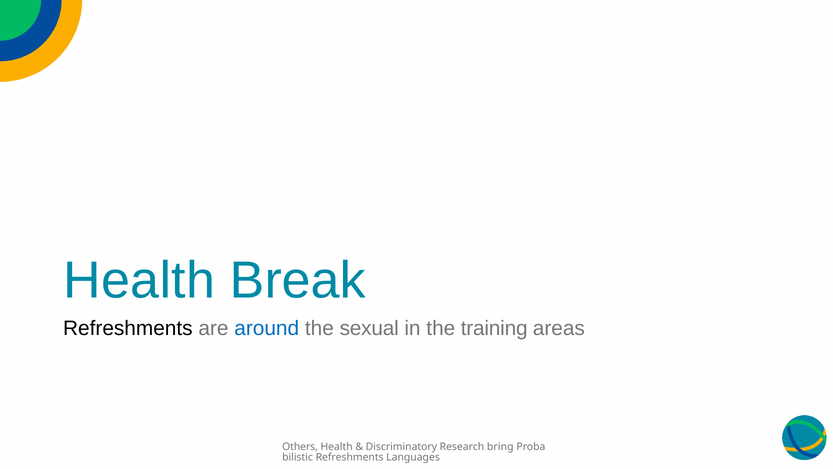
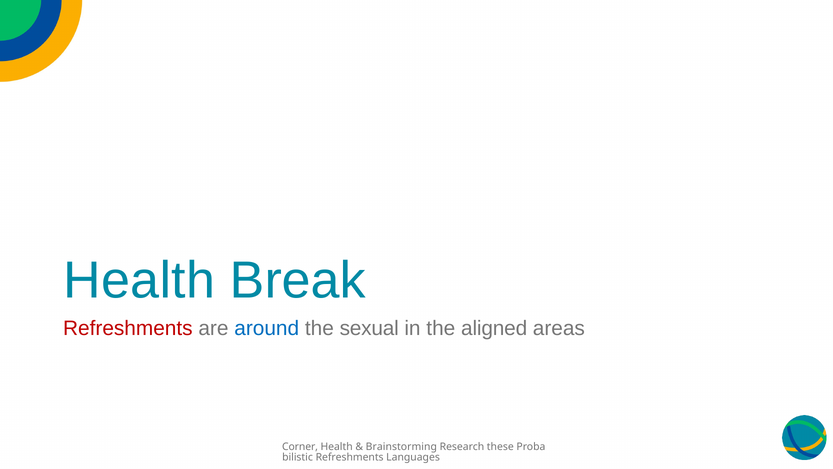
Refreshments colour: black -> red (128, 328)
training: training -> aligned (494, 328)
Others: Others -> Corner (300, 447)
Discriminatory: Discriminatory -> Brainstorming (401, 447)
bring: bring -> these (500, 447)
